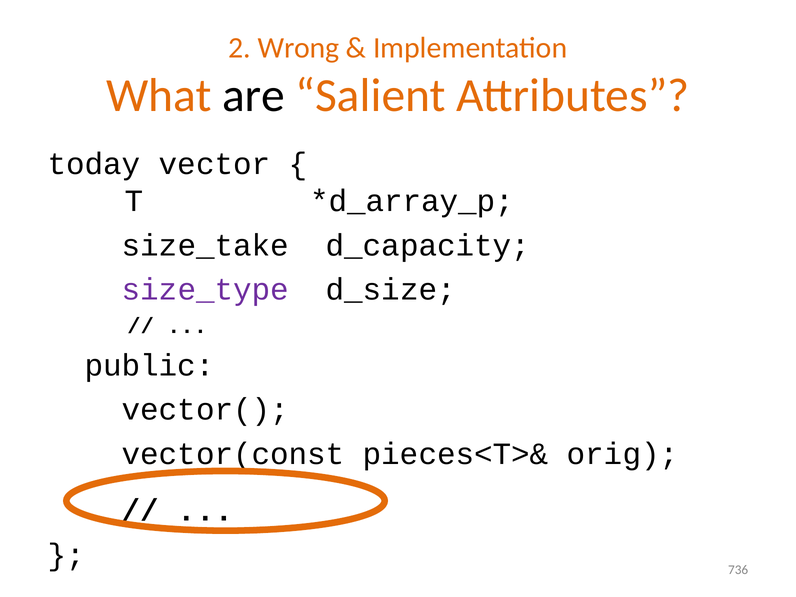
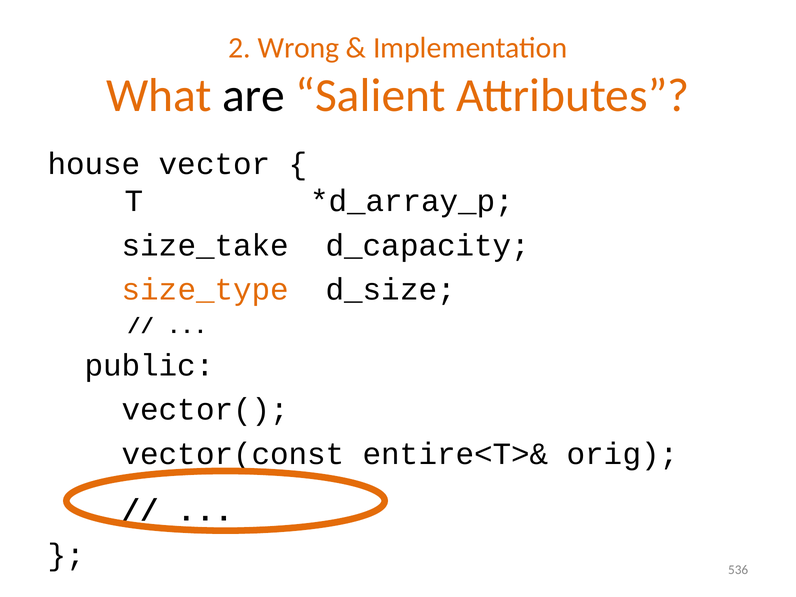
today: today -> house (94, 164)
size_type colour: purple -> orange (205, 290)
pieces<T>&: pieces<T>& -> entire<T>& (456, 454)
736: 736 -> 536 (738, 570)
